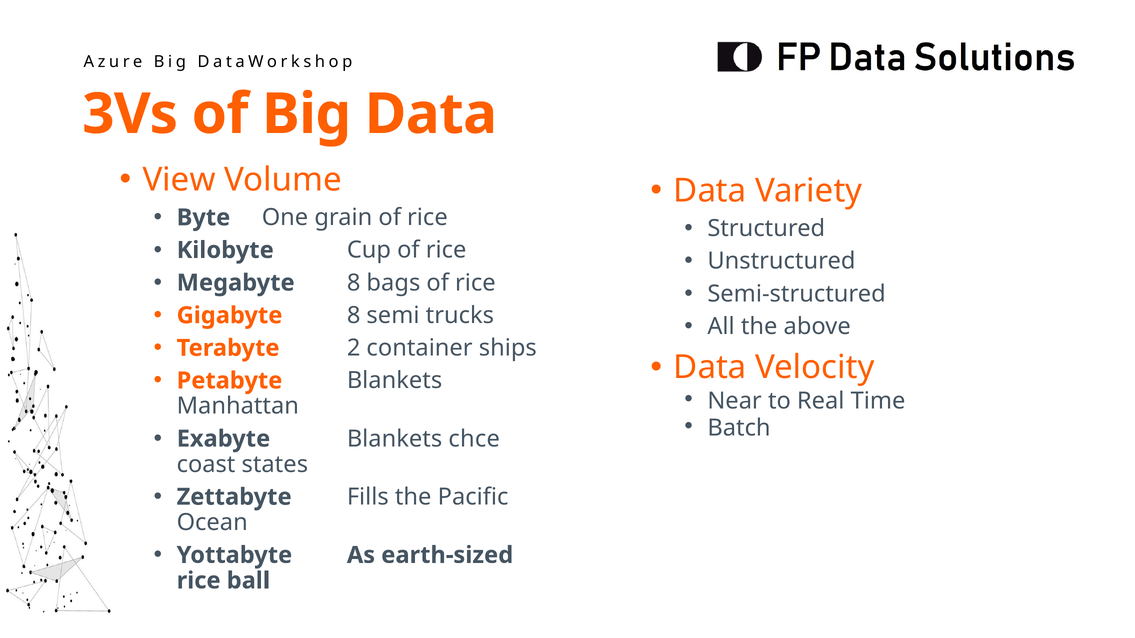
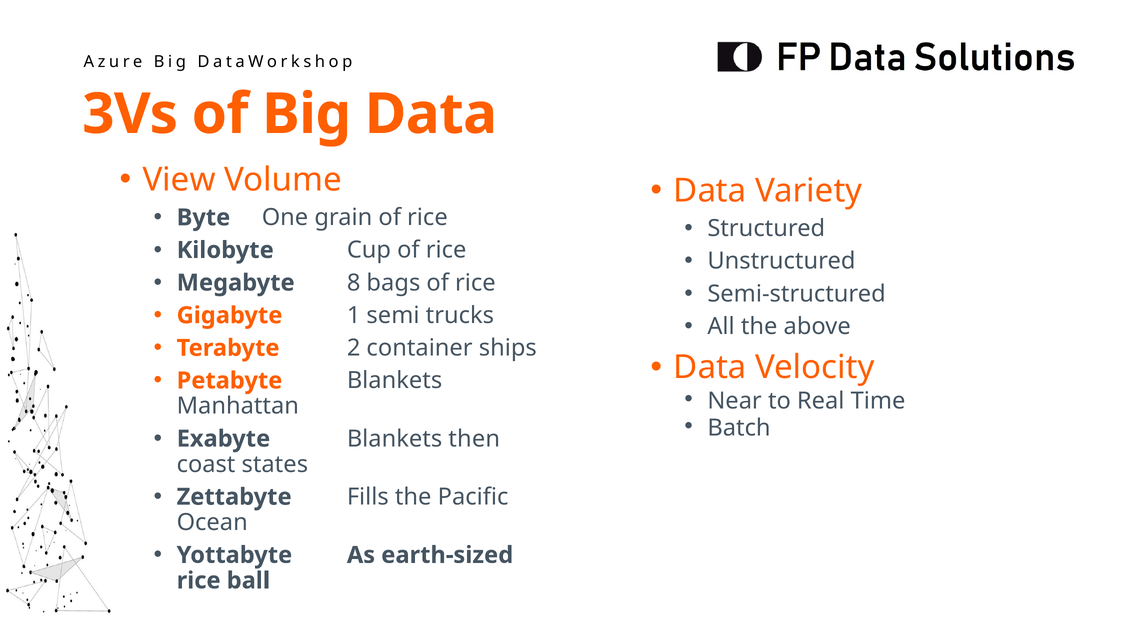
Gigabyte 8: 8 -> 1 (354, 316)
chce: chce -> then (474, 439)
